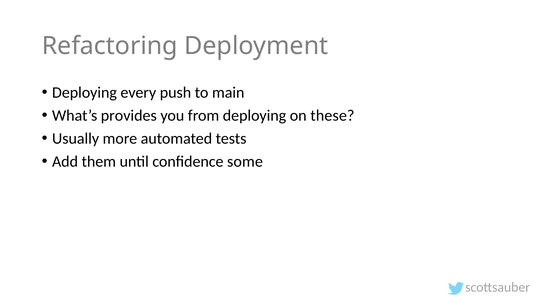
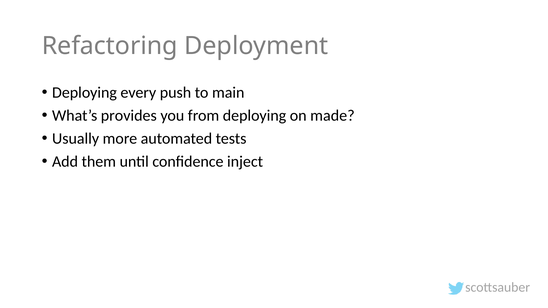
these: these -> made (332, 116)
some: some -> inject (245, 162)
